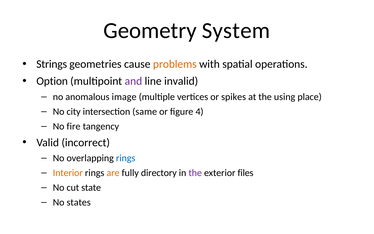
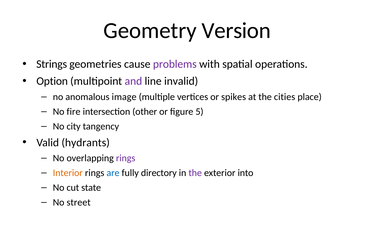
System: System -> Version (236, 30)
problems colour: orange -> purple (175, 64)
using: using -> cities (285, 97)
city: city -> fire (74, 111)
same: same -> other (145, 111)
4: 4 -> 5 (199, 111)
fire: fire -> city (74, 126)
incorrect: incorrect -> hydrants (86, 142)
rings colour: blue -> purple (126, 158)
are colour: orange -> blue (113, 173)
files: files -> into (246, 173)
states: states -> street (79, 202)
